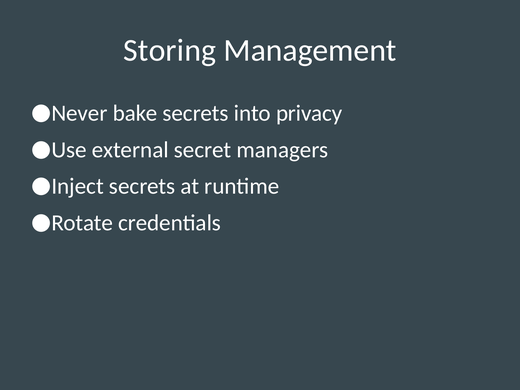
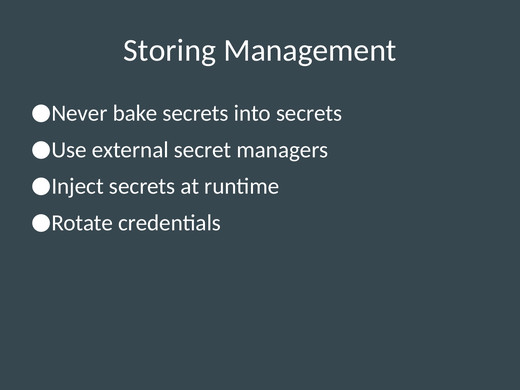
into privacy: privacy -> secrets (309, 113)
